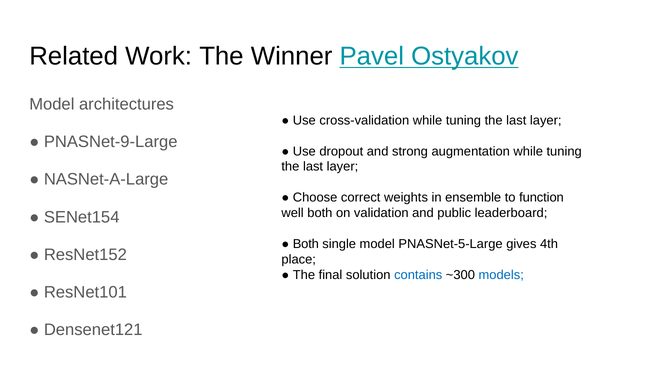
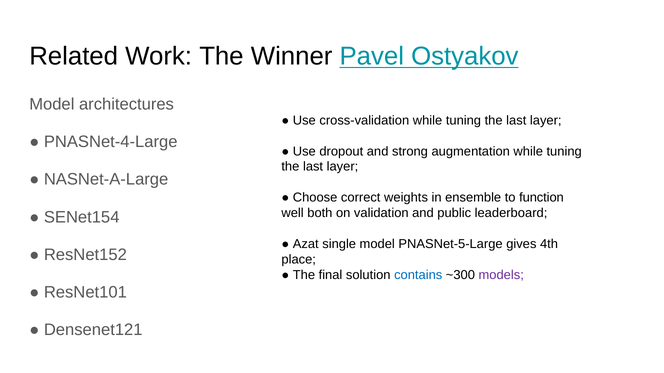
PNASNet-9-Large: PNASNet-9-Large -> PNASNet-4-Large (111, 142)
Both: Both -> Azat (306, 244)
models colour: blue -> purple (501, 275)
